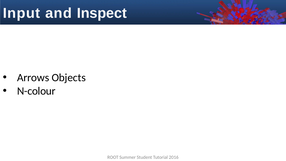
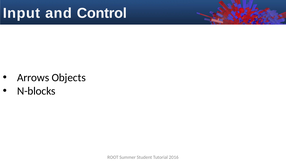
Inspect: Inspect -> Control (102, 13)
N-colour: N-colour -> N-blocks (36, 91)
